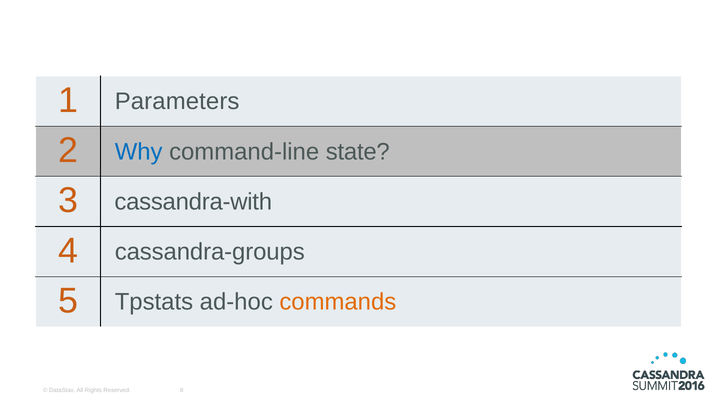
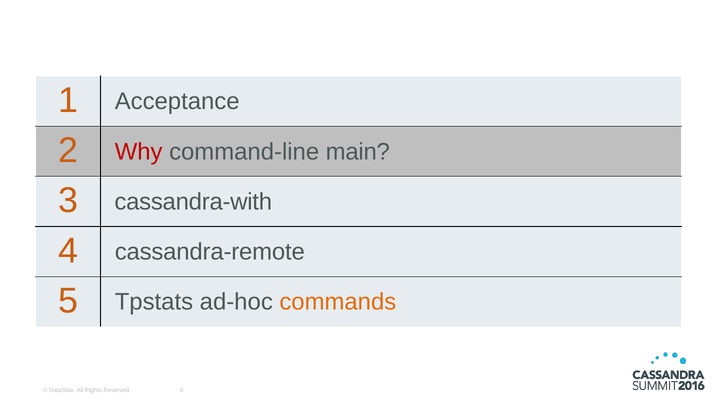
Parameters: Parameters -> Acceptance (177, 102)
Why colour: blue -> red (139, 152)
state: state -> main (358, 152)
cassandra-groups: cassandra-groups -> cassandra-remote (210, 252)
